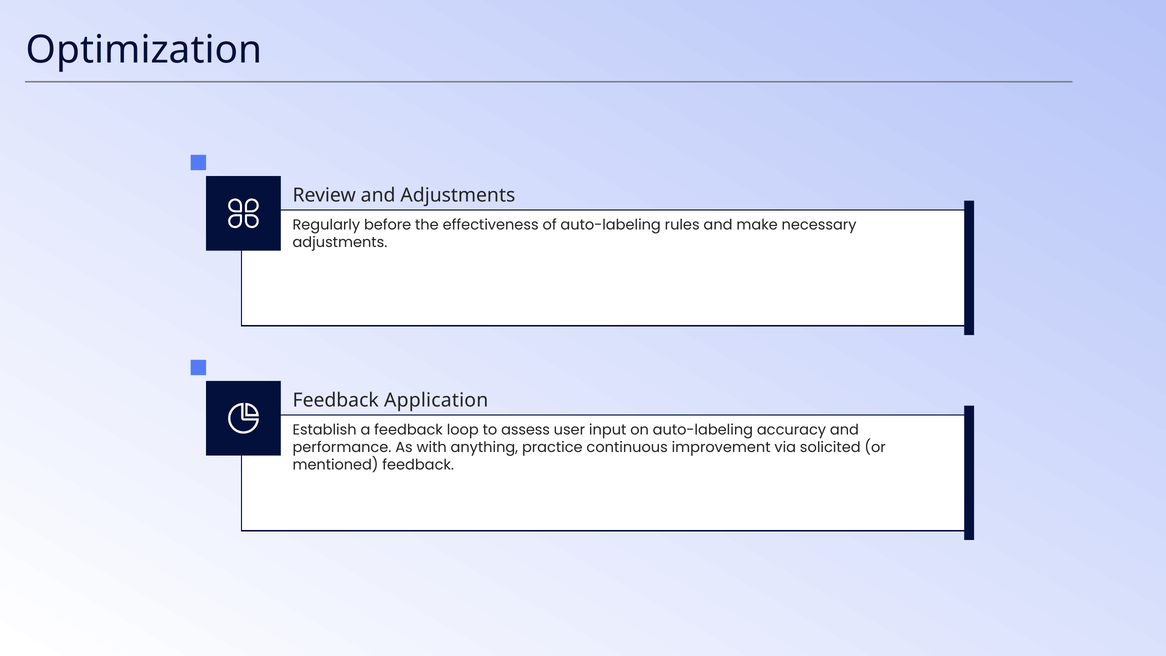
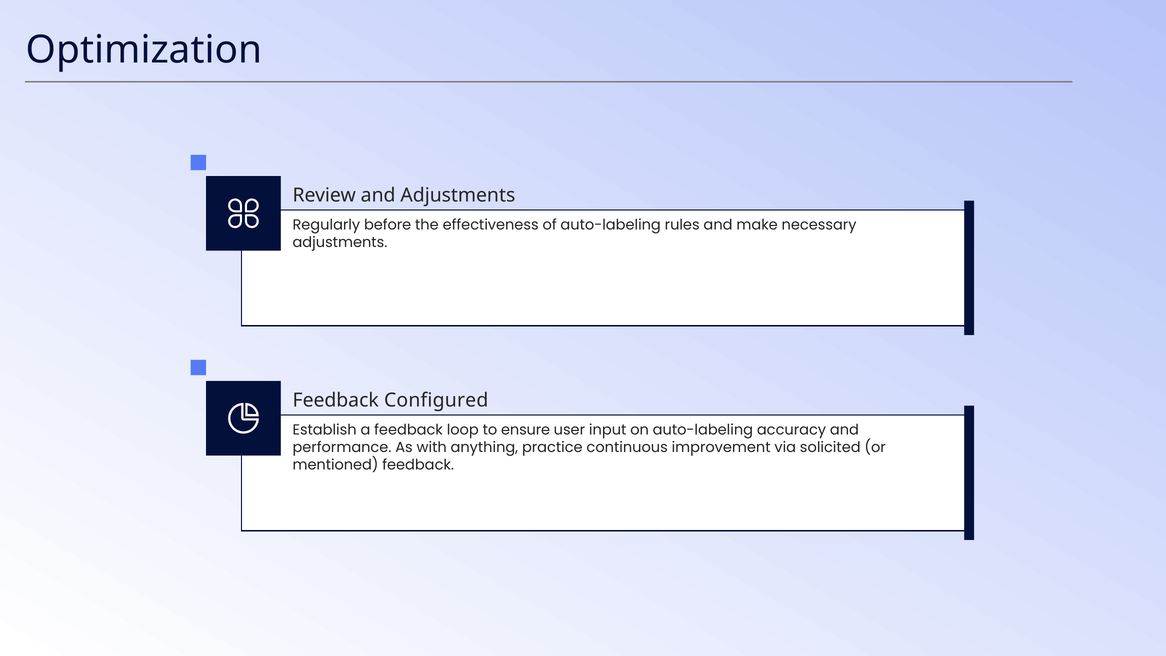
Application: Application -> Configured (436, 400)
assess: assess -> ensure (526, 430)
